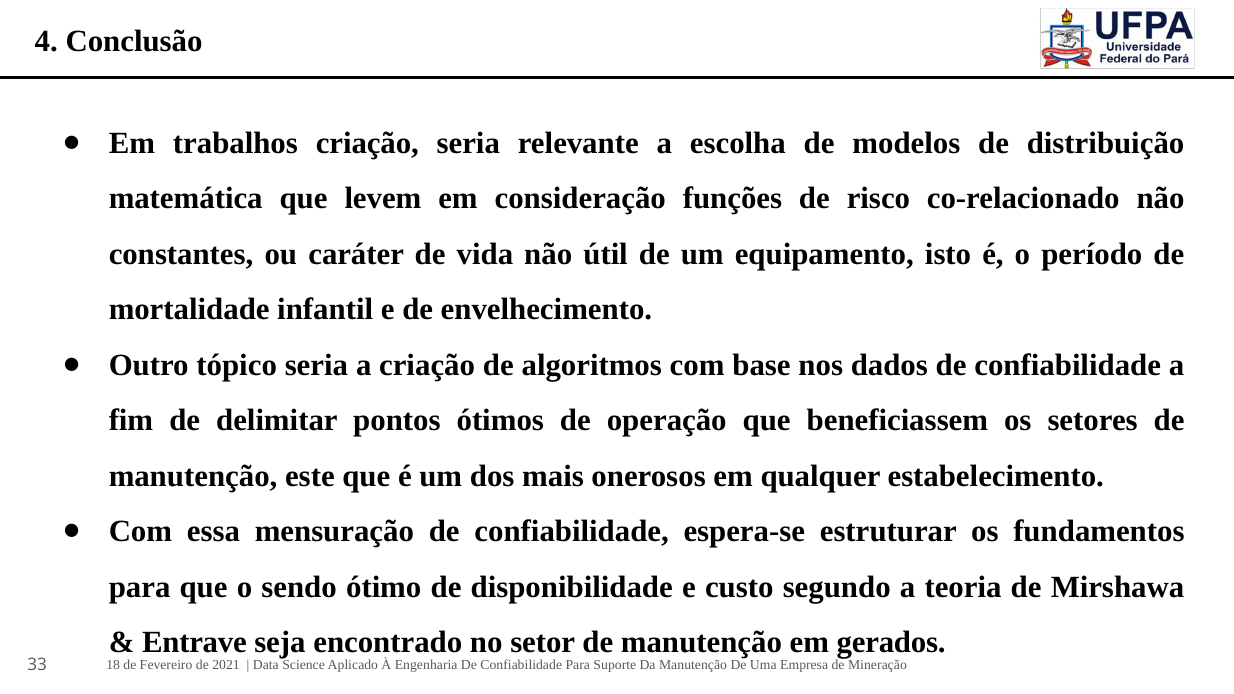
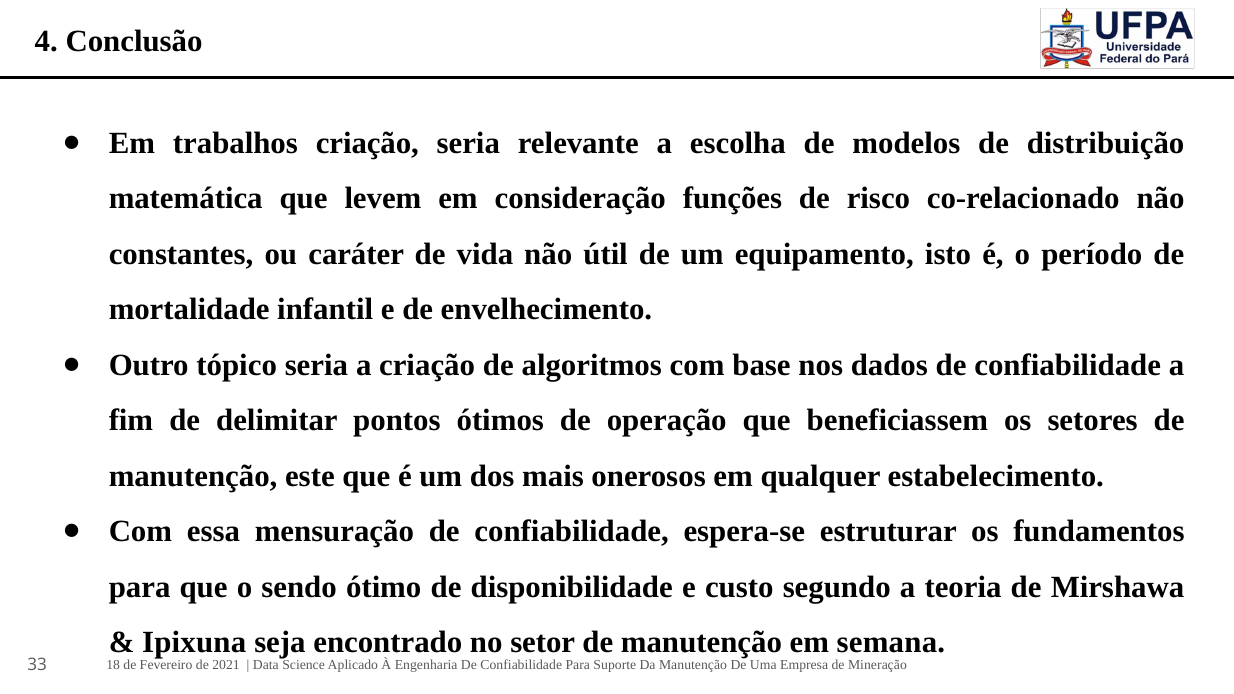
Entrave: Entrave -> Ipixuna (194, 643)
gerados: gerados -> semana (891, 643)
